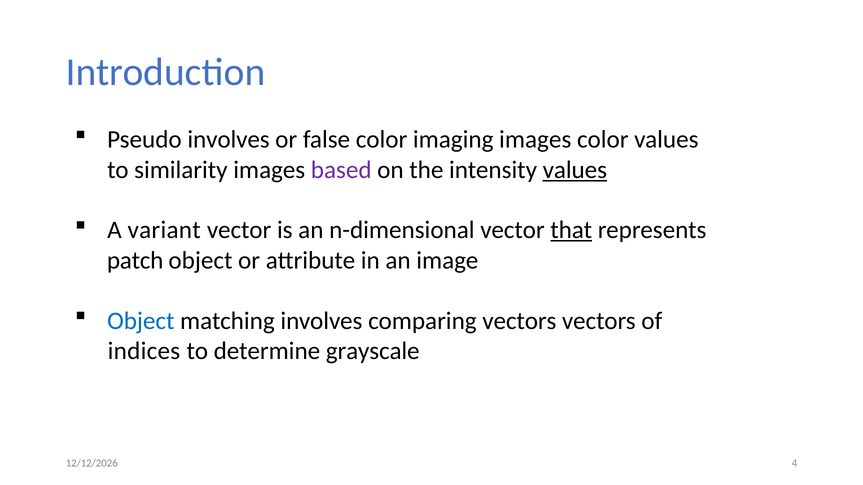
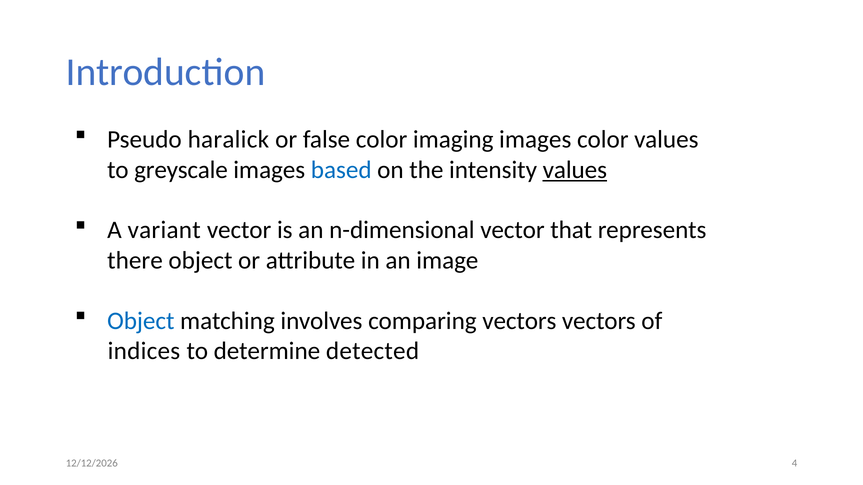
Pseudo involves: involves -> haralick (228, 140)
similarity: similarity -> greyscale (181, 170)
based colour: purple -> blue (341, 170)
that underline: present -> none (571, 230)
patch: patch -> there (135, 261)
grayscale: grayscale -> detected (373, 351)
